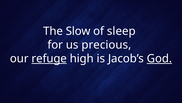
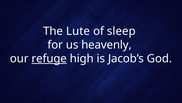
Slow: Slow -> Lute (78, 31)
precious: precious -> heavenly (106, 45)
God underline: present -> none (159, 58)
